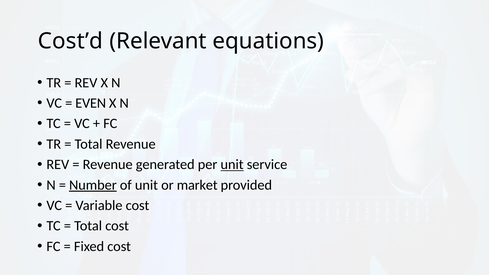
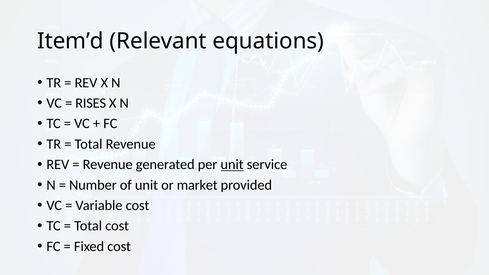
Cost’d: Cost’d -> Item’d (71, 41)
EVEN: EVEN -> RISES (91, 103)
Number underline: present -> none (93, 185)
